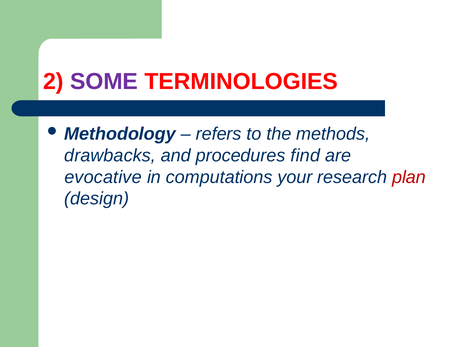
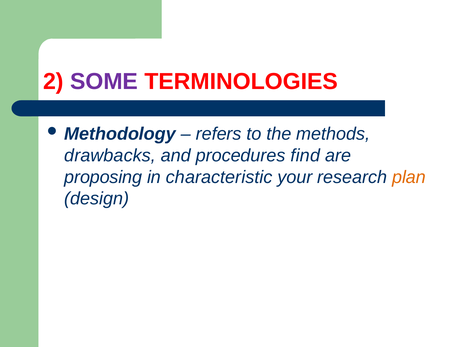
evocative: evocative -> proposing (103, 177)
computations: computations -> characteristic (219, 177)
plan colour: red -> orange (409, 177)
